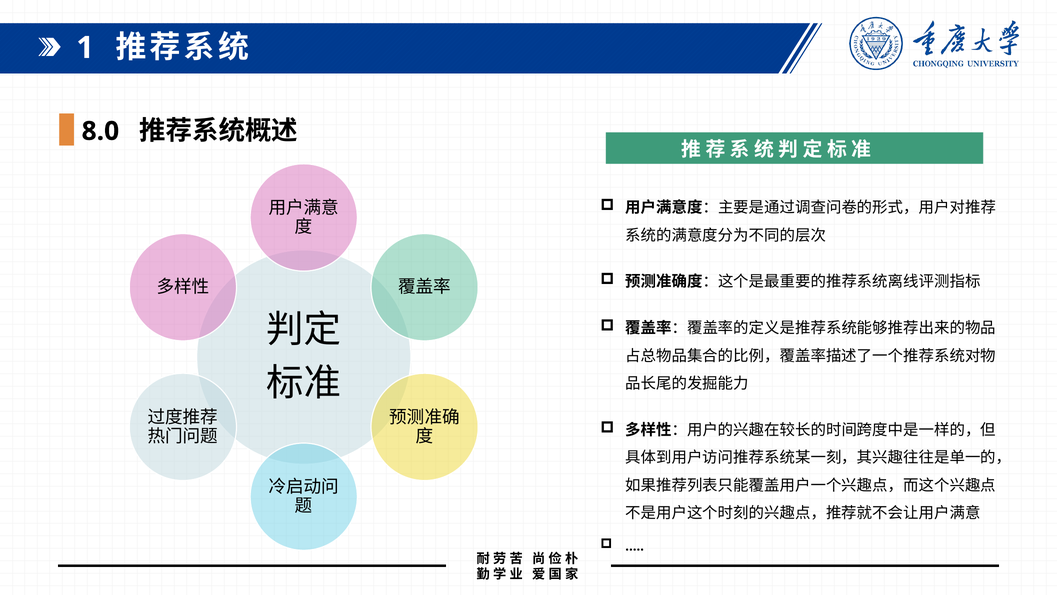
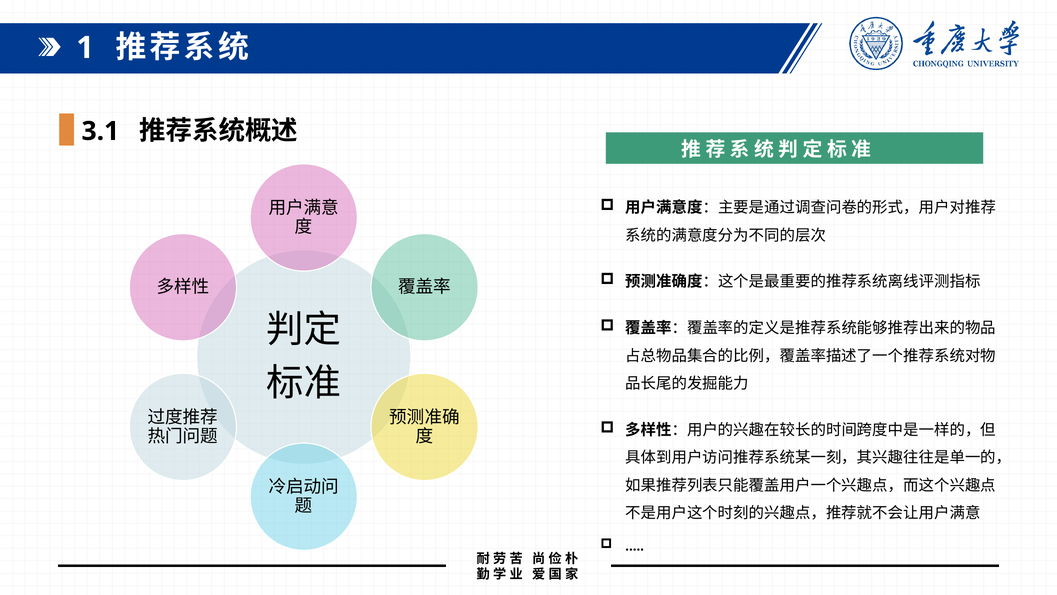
8.0: 8.0 -> 3.1 (100, 131)
